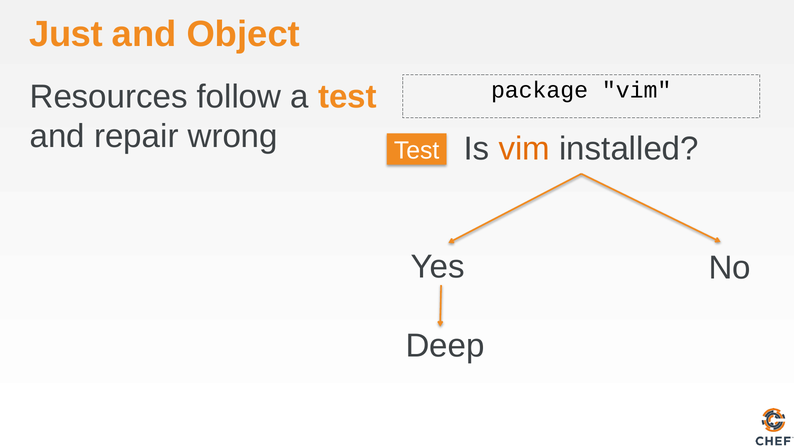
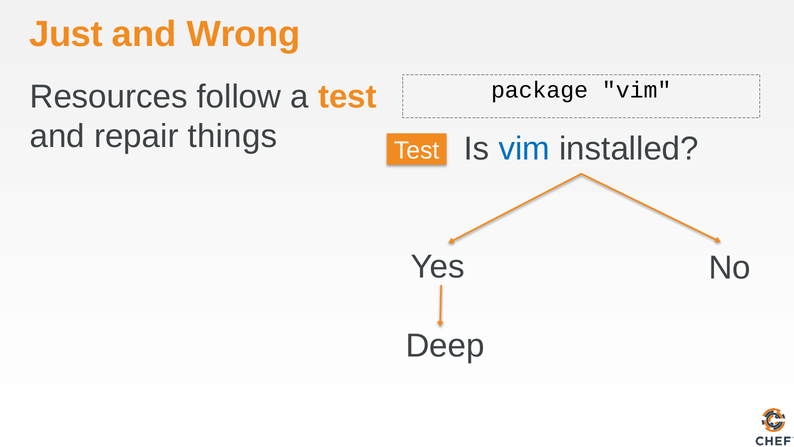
Object: Object -> Wrong (243, 34)
wrong: wrong -> things (233, 136)
vim colour: orange -> blue (524, 149)
